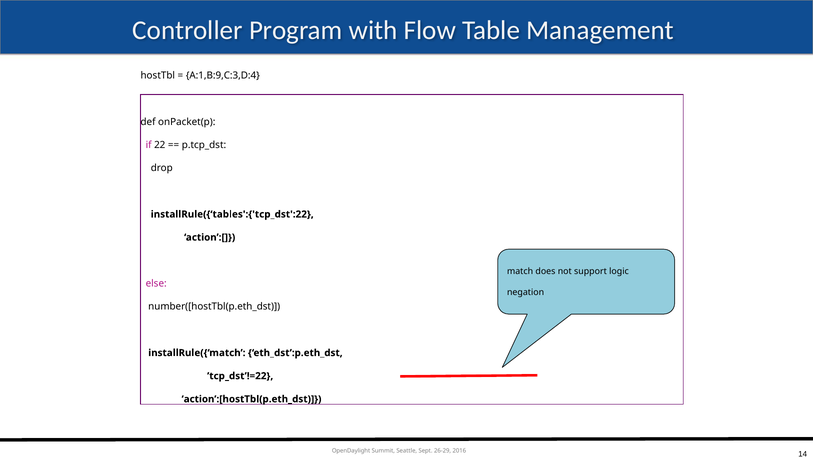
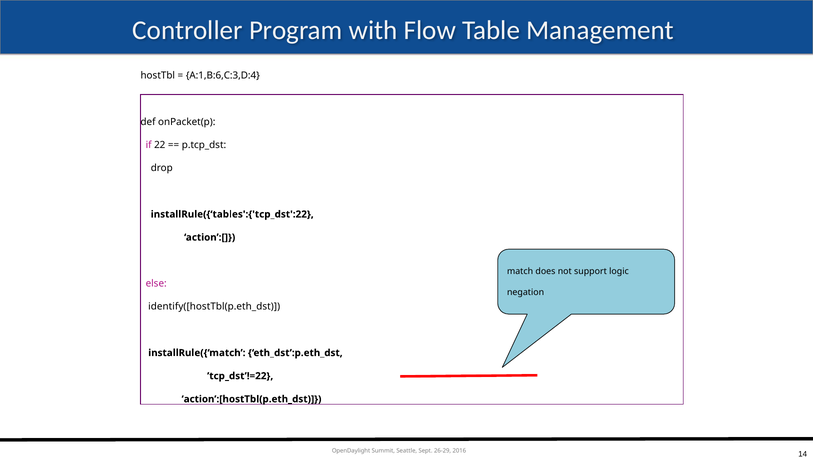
A:1,B:9,C:3,D:4: A:1,B:9,C:3,D:4 -> A:1,B:6,C:3,D:4 (223, 76)
number([hostTbl(p.eth_dst: number([hostTbl(p.eth_dst -> identify([hostTbl(p.eth_dst (214, 307)
